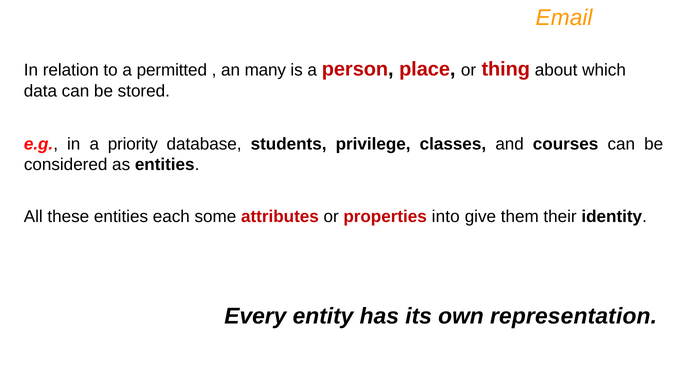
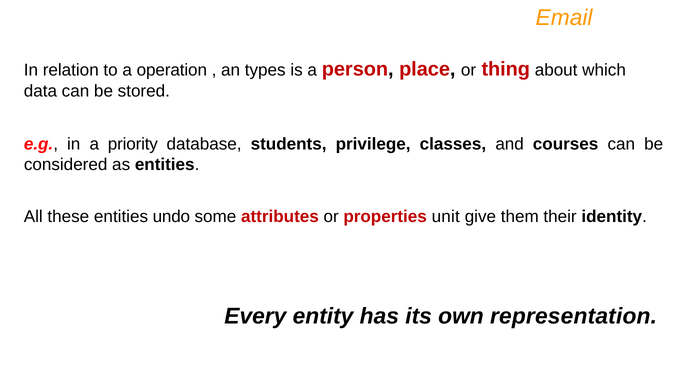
permitted: permitted -> operation (172, 70)
many: many -> types (265, 70)
each: each -> undo (171, 216)
into: into -> unit (446, 216)
